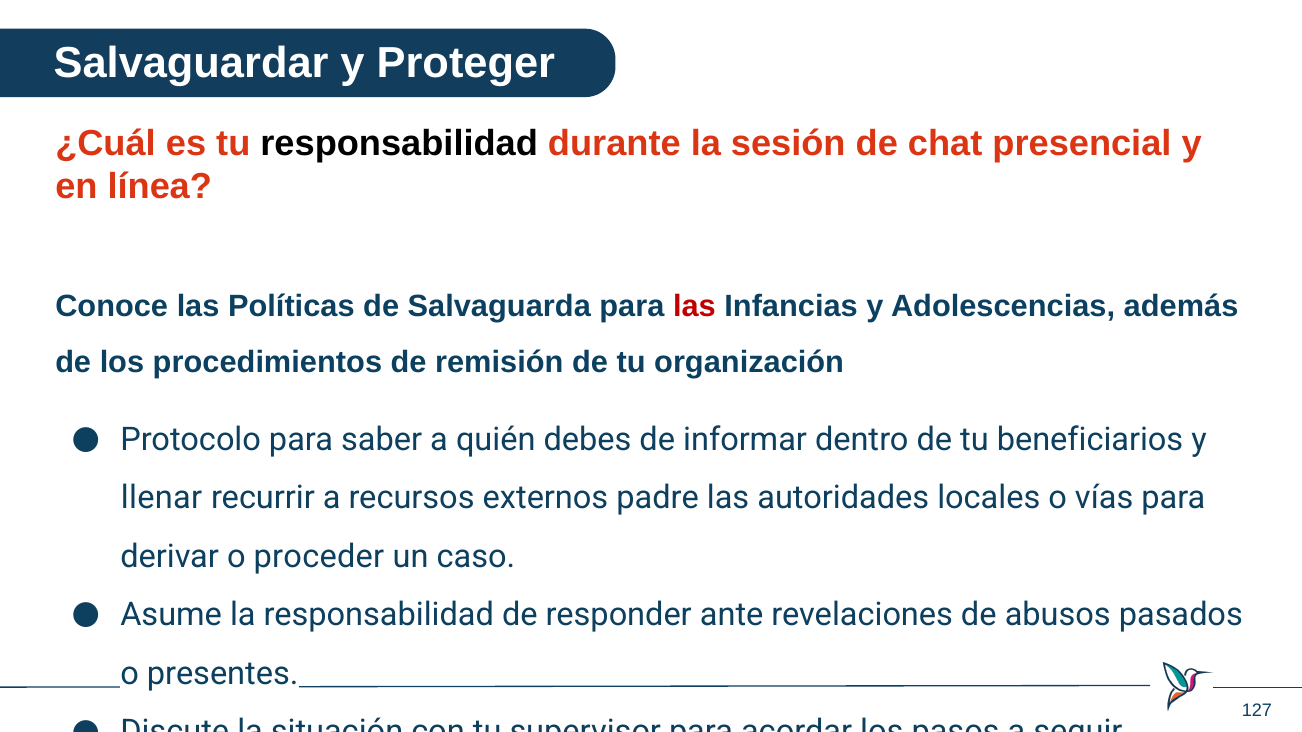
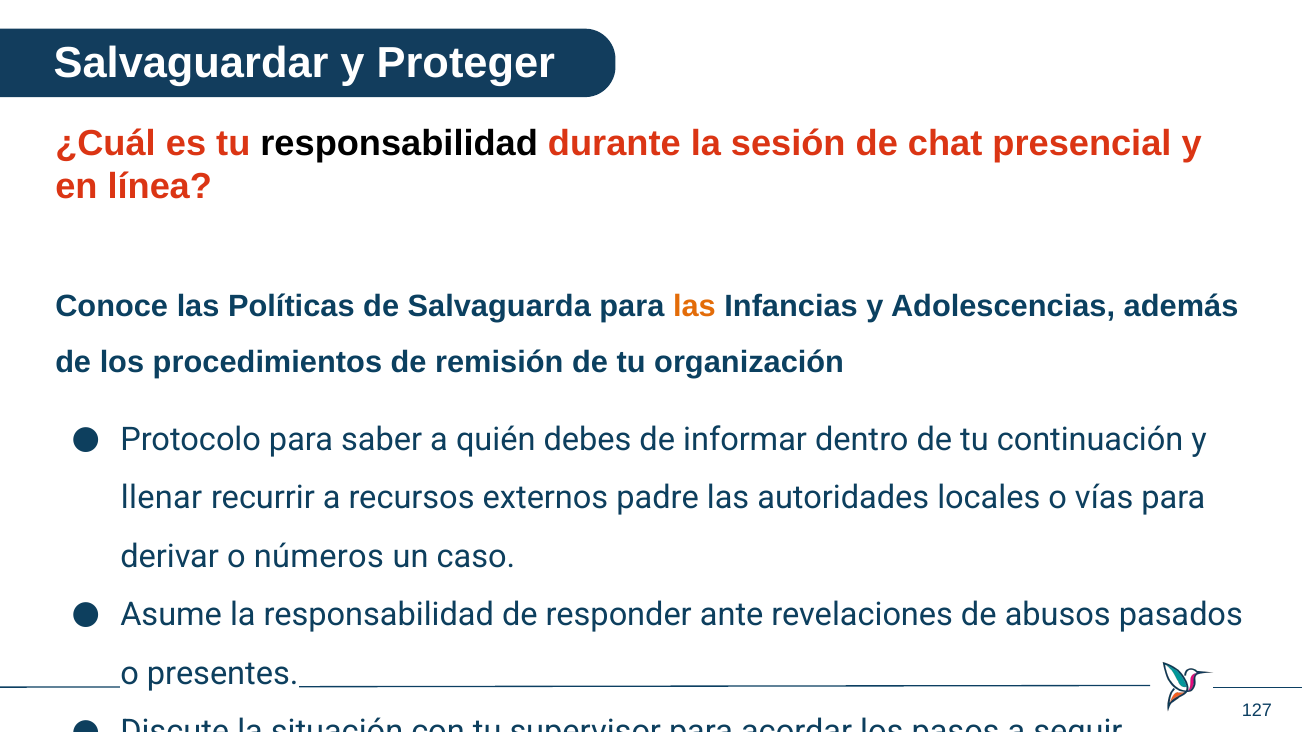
las colour: red -> orange (694, 307)
beneficiarios: beneficiarios -> continuación (1090, 440)
proceder: proceder -> números (319, 557)
